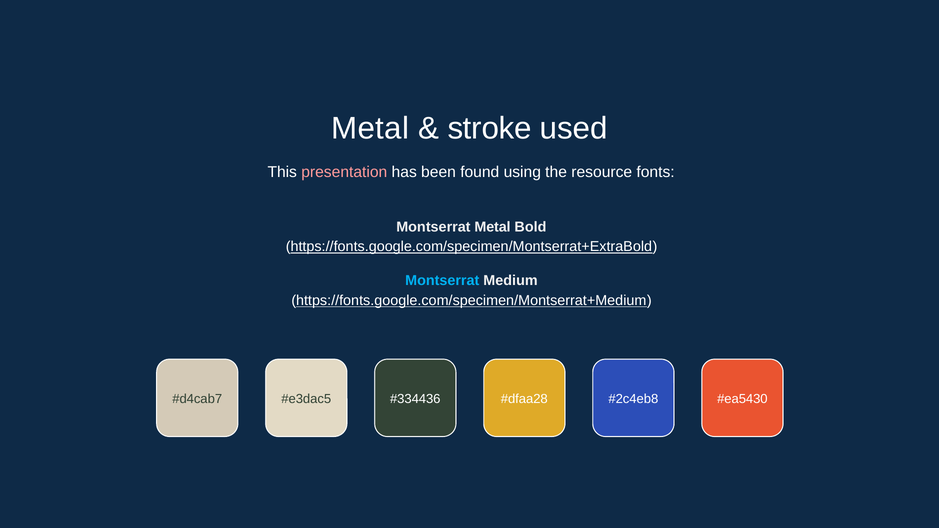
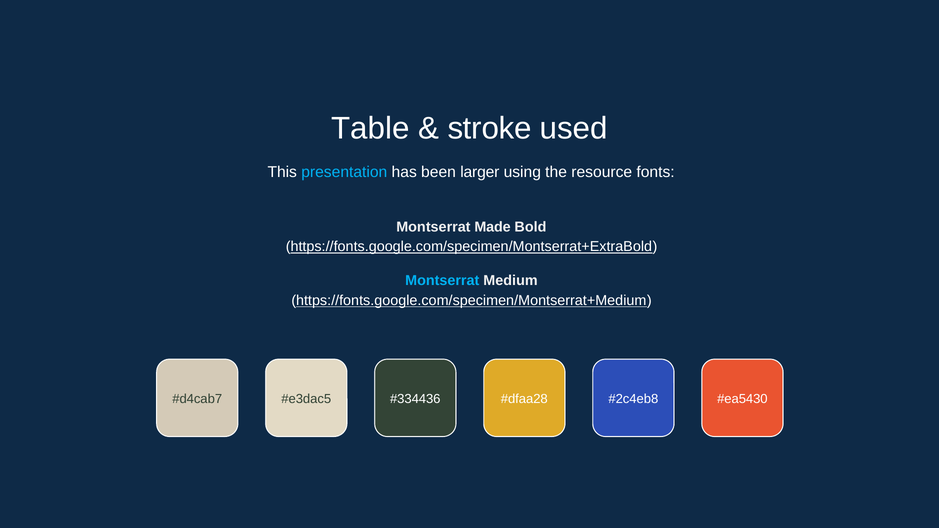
Metal: Metal -> Table (370, 128)
presentation colour: pink -> light blue (344, 172)
found: found -> larger (480, 172)
Montserrat Metal: Metal -> Made (493, 227)
